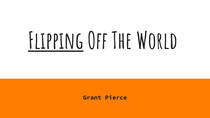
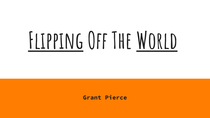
World underline: none -> present (157, 41)
